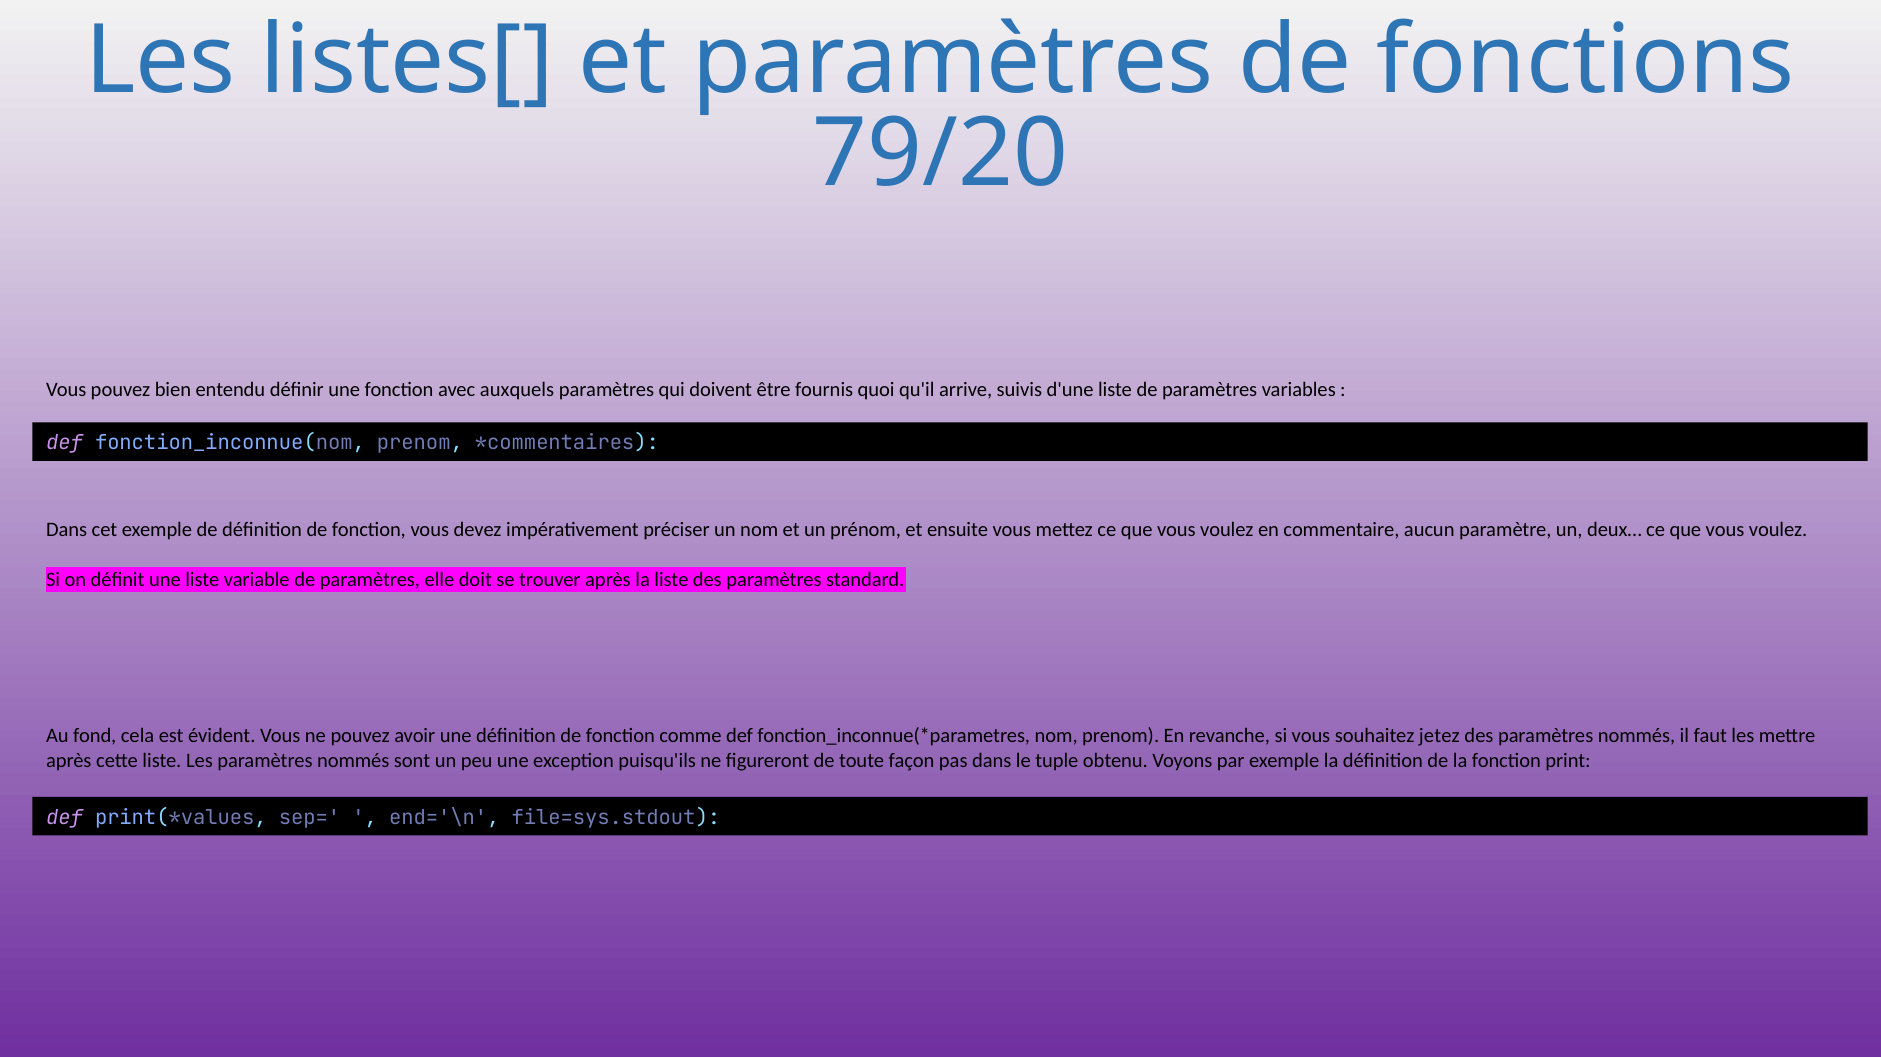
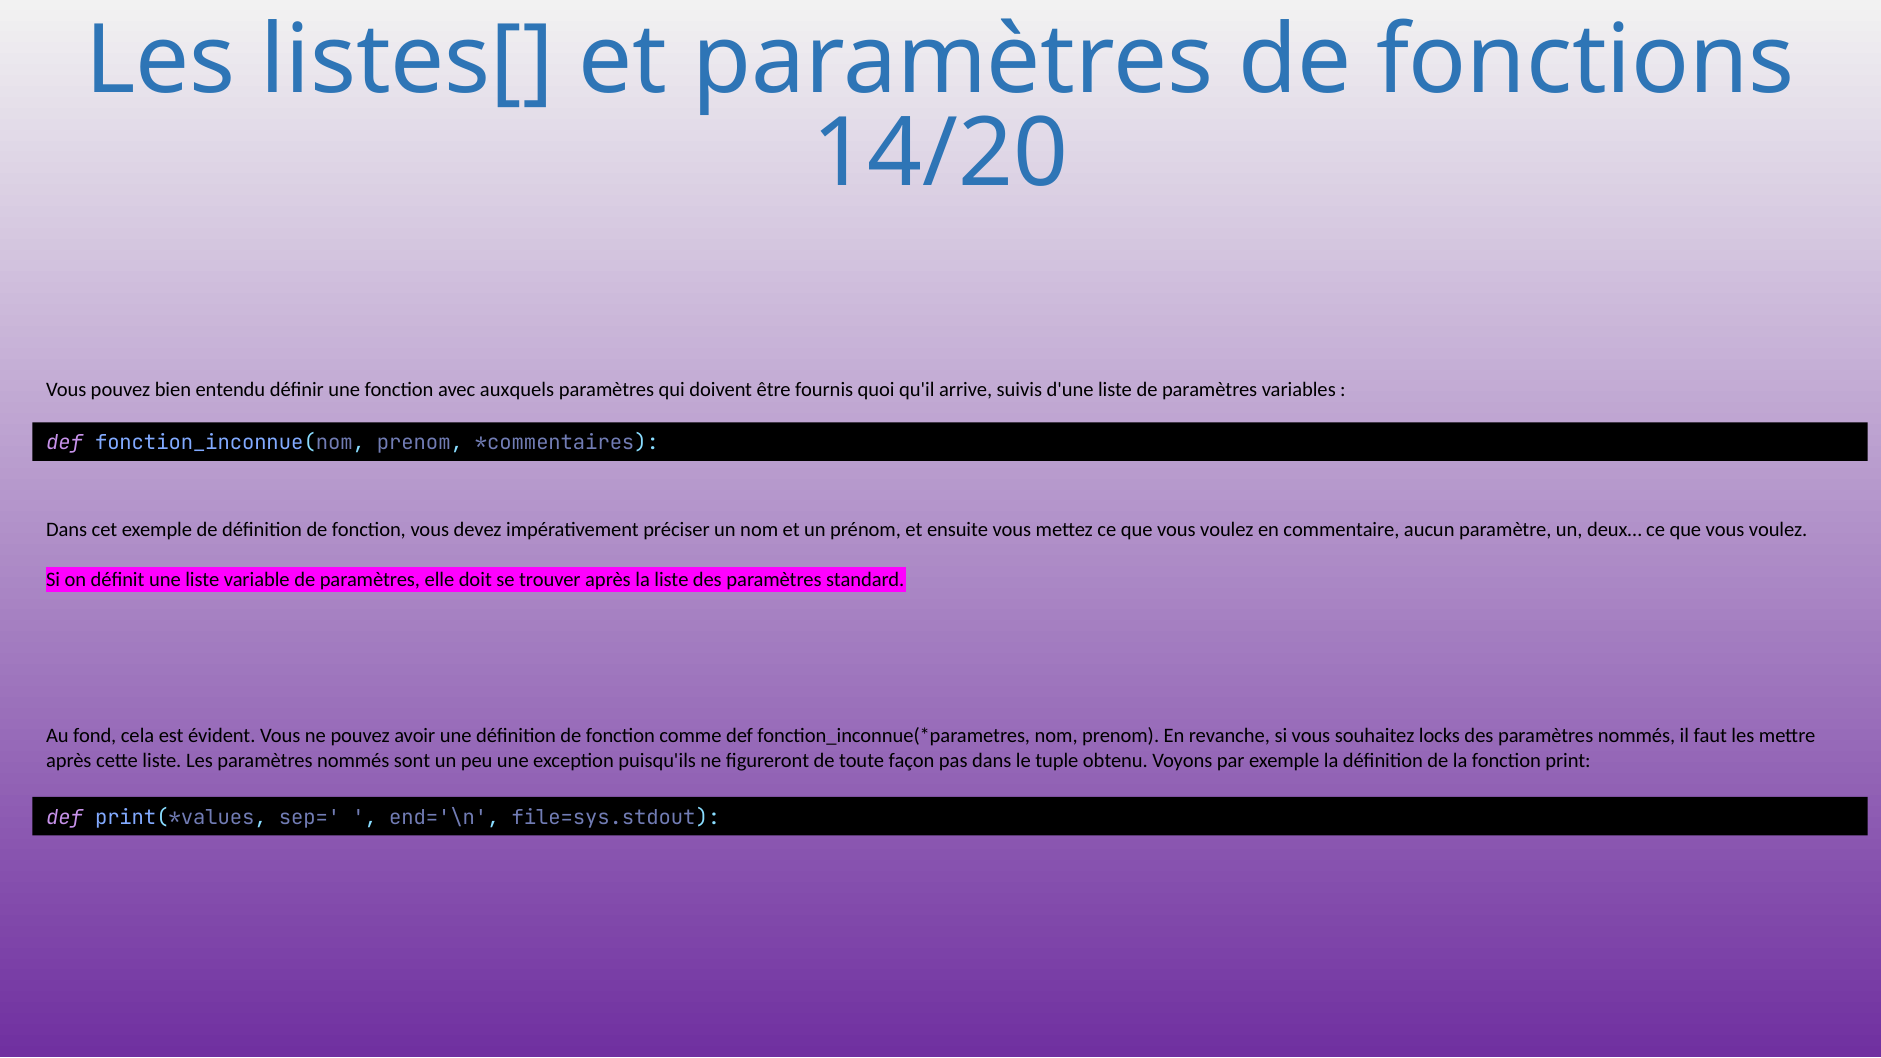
79/20: 79/20 -> 14/20 (941, 154)
jetez: jetez -> locks (1439, 736)
